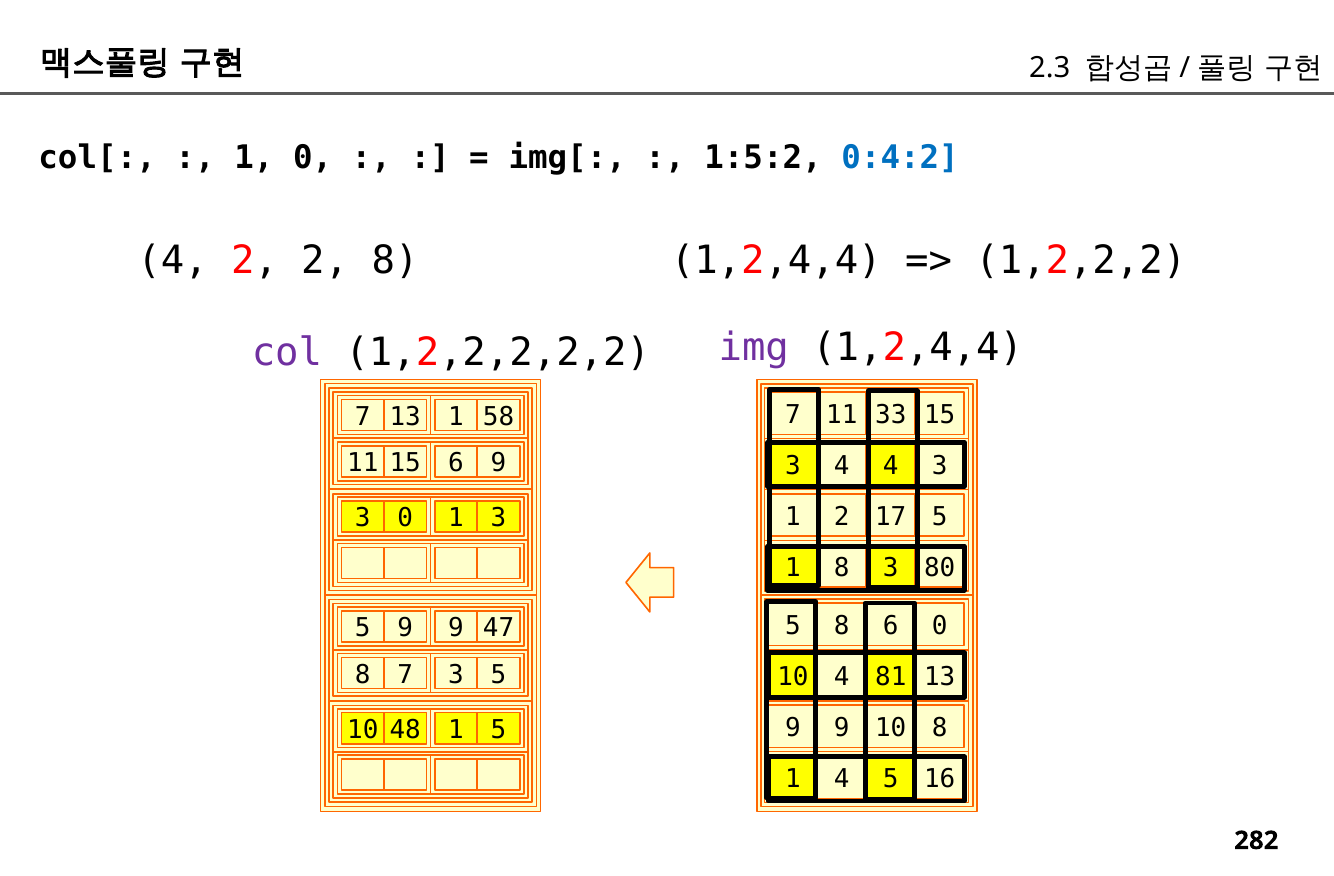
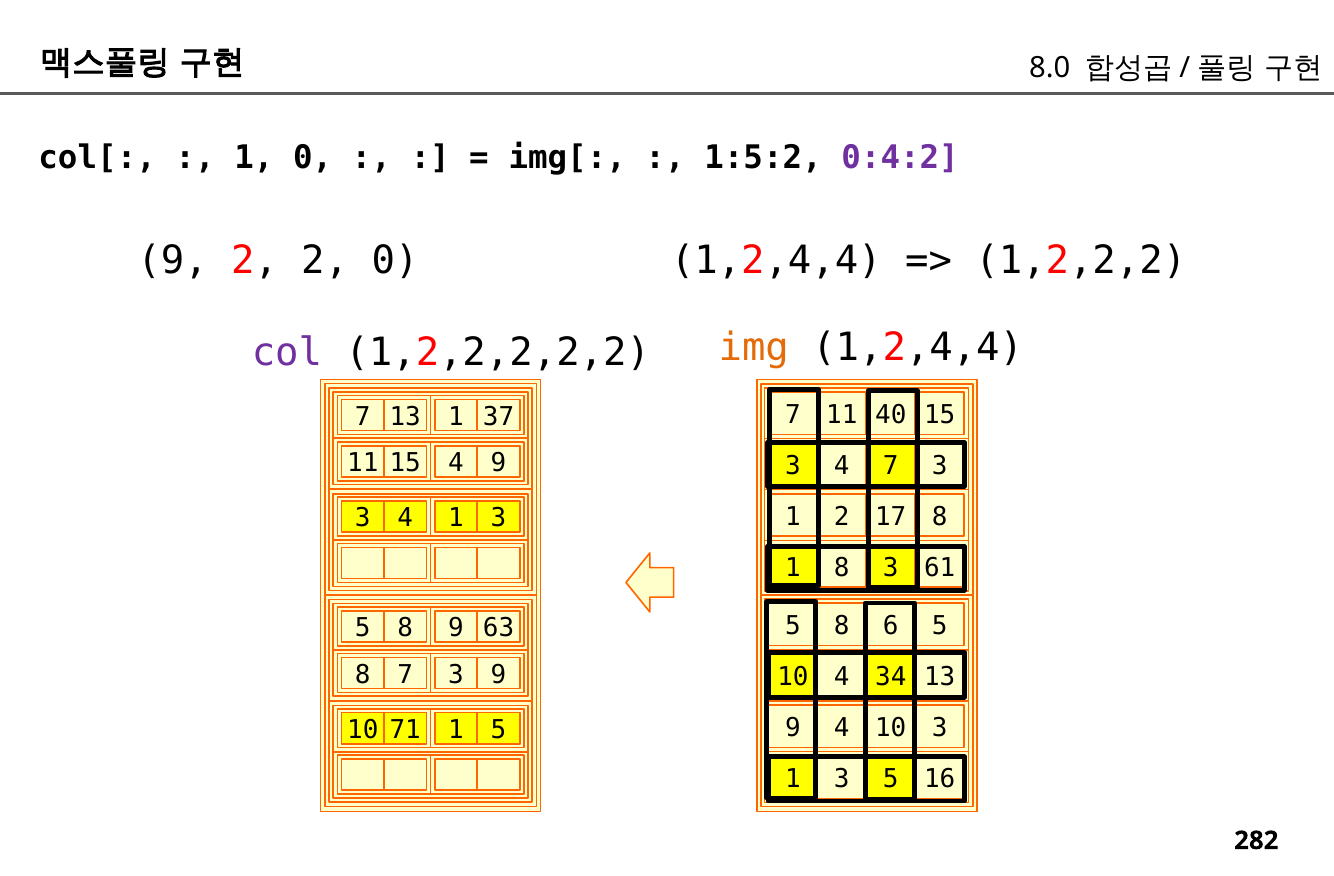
2.3: 2.3 -> 8.0 (1050, 68)
0:4:2 colour: blue -> purple (900, 158)
4: 4 -> 9 (173, 261)
2 8: 8 -> 0 (395, 261)
img colour: purple -> orange (754, 348)
33: 33 -> 40 (891, 415)
58: 58 -> 37 (499, 417)
15 6: 6 -> 4 (456, 463)
4 4: 4 -> 7 (891, 466)
17 5: 5 -> 8 (940, 517)
0: 0 -> 4 (405, 519)
80: 80 -> 61 (940, 568)
6 0: 0 -> 5 (940, 626)
9: 9 -> 8 (405, 629)
47: 47 -> 63 (499, 629)
3 5: 5 -> 9 (498, 675)
81: 81 -> 34 (891, 677)
9: 9 -> 4 (842, 728)
10 8: 8 -> 3 (940, 728)
48: 48 -> 71 (405, 730)
4: 4 -> 3 (842, 779)
